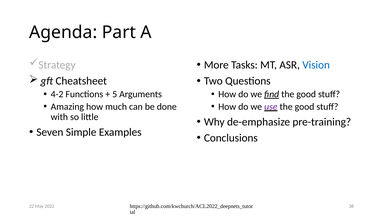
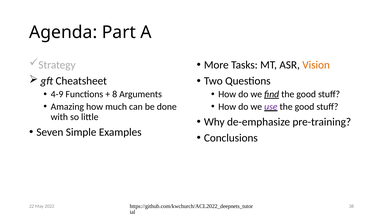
Vision colour: blue -> orange (316, 65)
4-2: 4-2 -> 4-9 (57, 94)
5: 5 -> 8 (115, 94)
